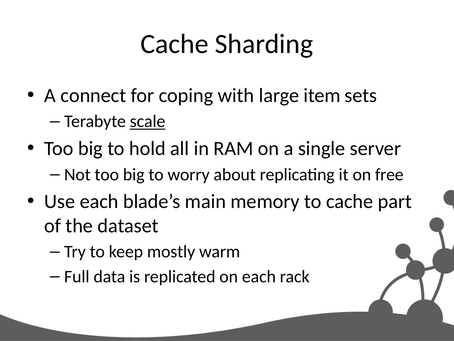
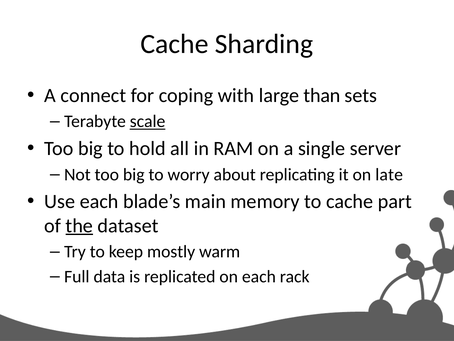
item: item -> than (322, 95)
free: free -> late (389, 174)
the underline: none -> present (79, 225)
